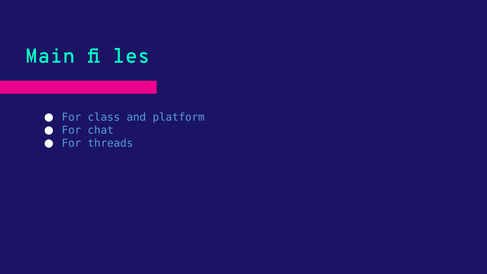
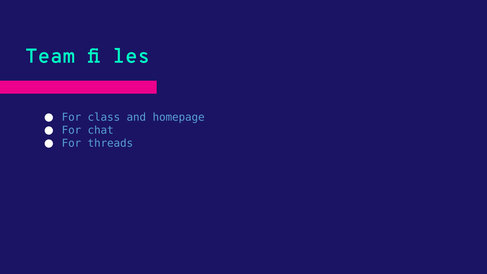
Main: Main -> Team (50, 56)
platform: platform -> homepage (179, 117)
